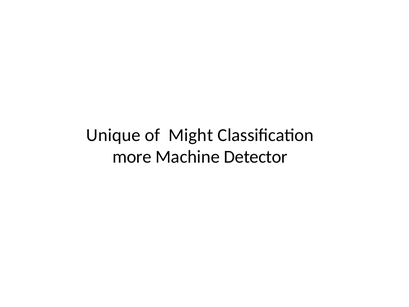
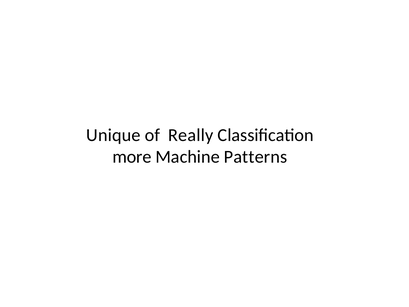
Might: Might -> Really (191, 135)
Detector: Detector -> Patterns (256, 157)
